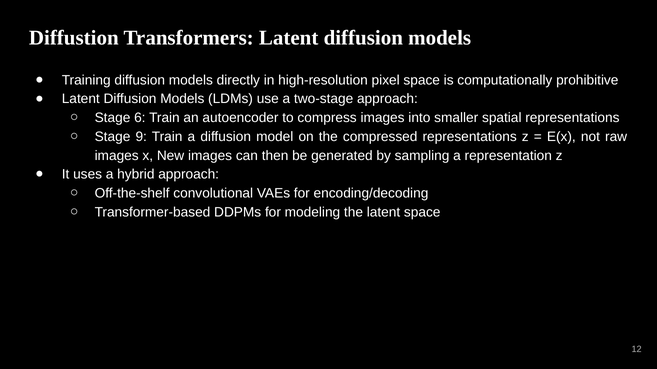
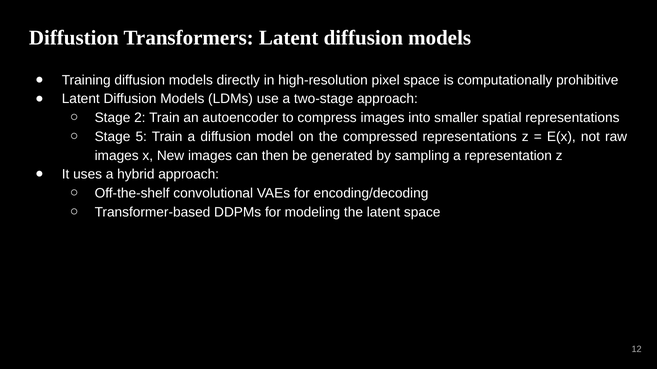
6: 6 -> 2 (140, 118)
9: 9 -> 5 (141, 137)
